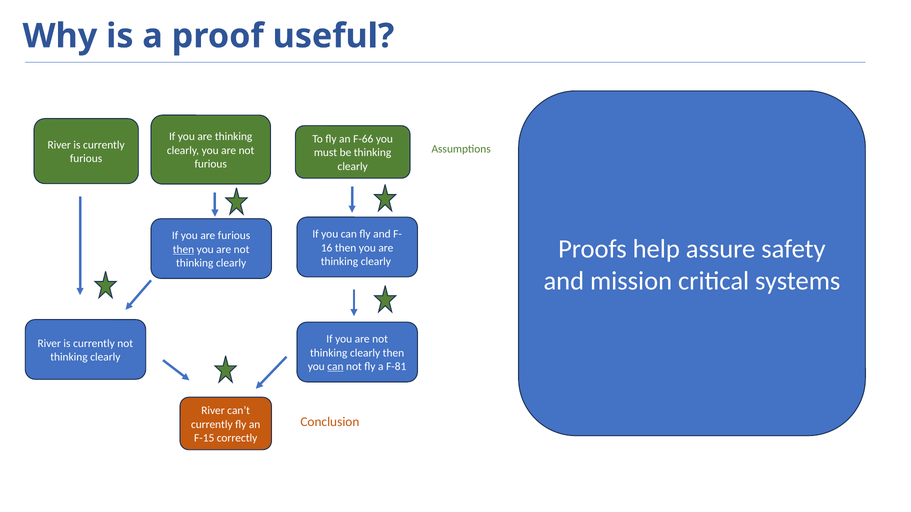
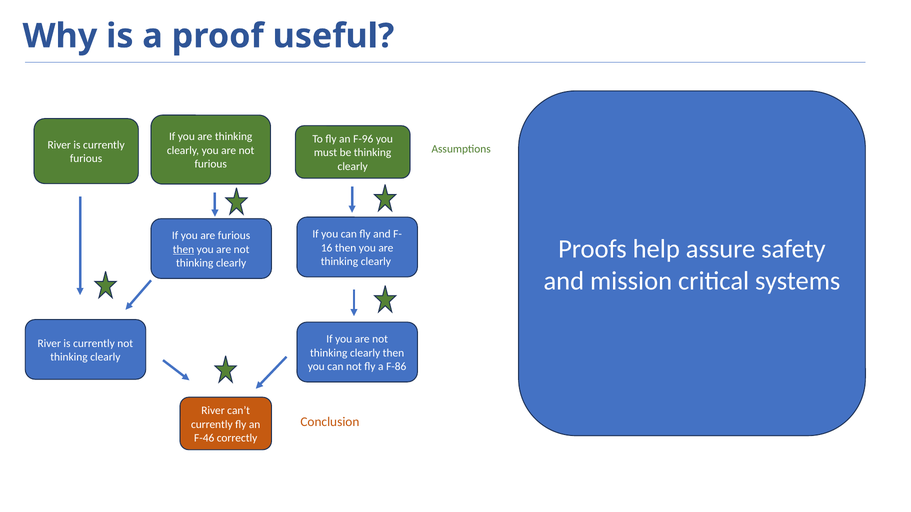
F-66: F-66 -> F-96 (363, 139)
can underline: present -> none (335, 367)
F-81: F-81 -> F-86 (396, 367)
F-15: F-15 -> F-46 (204, 438)
